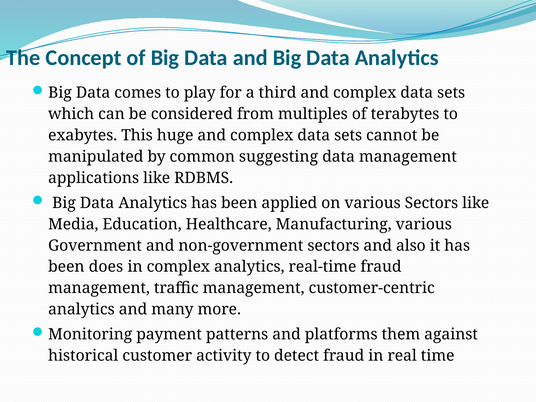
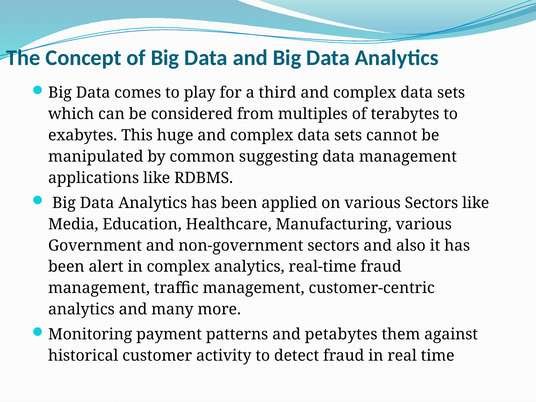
does: does -> alert (106, 267)
platforms: platforms -> petabytes (341, 334)
